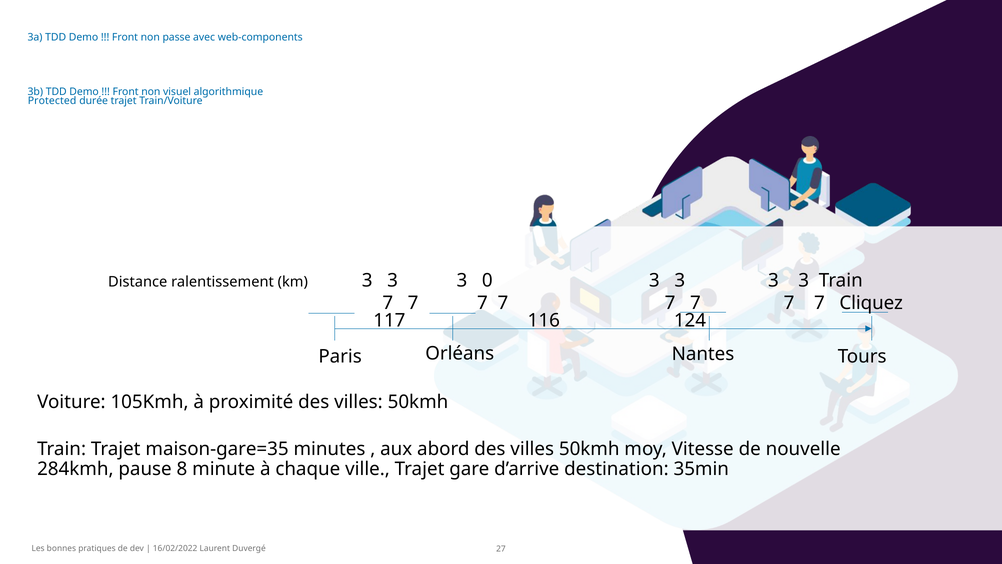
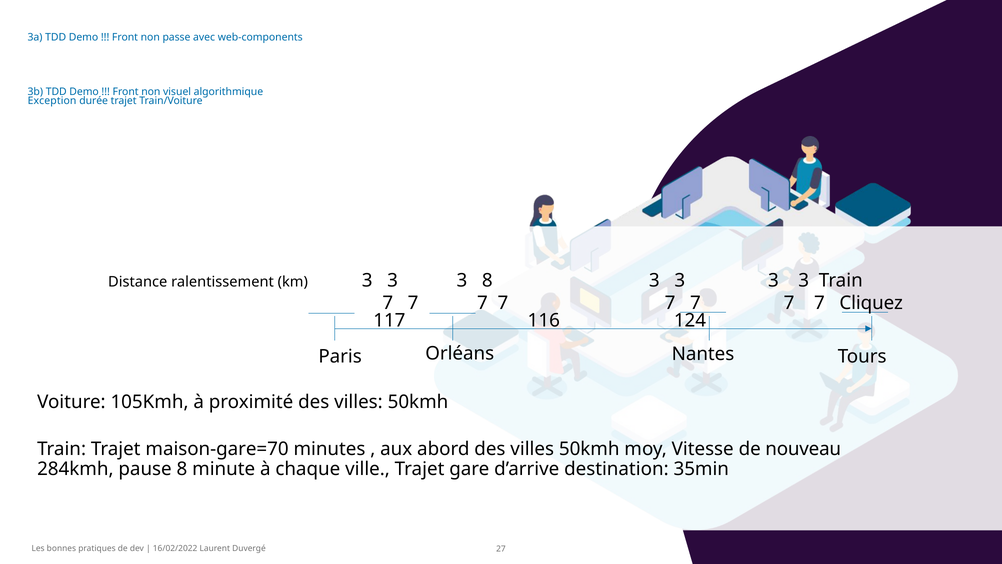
Protected: Protected -> Exception (52, 101)
3 0: 0 -> 8 (487, 280)
maison-gare=35: maison-gare=35 -> maison-gare=70 (217, 449)
nouvelle: nouvelle -> nouveau (803, 449)
